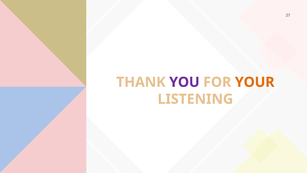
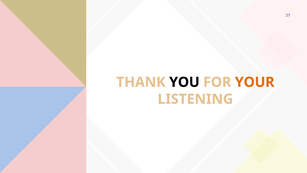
YOU colour: purple -> black (184, 82)
